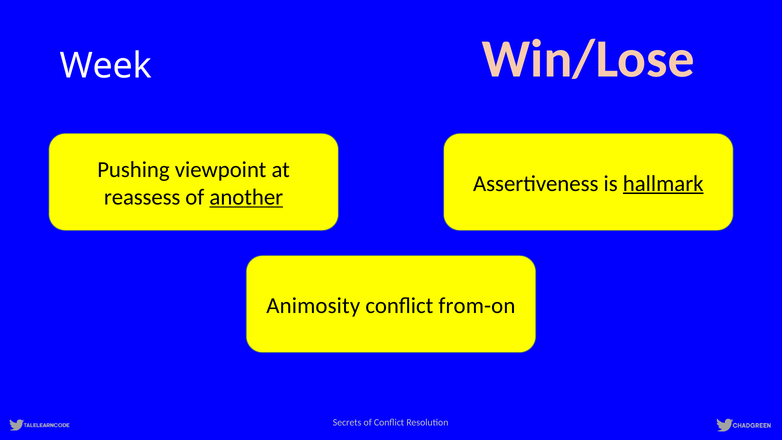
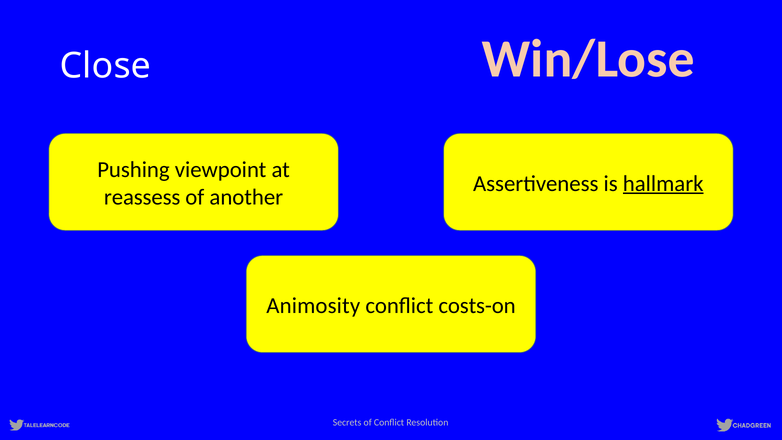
Week: Week -> Close (105, 66)
another underline: present -> none (246, 197)
from-on: from-on -> costs-on (477, 306)
